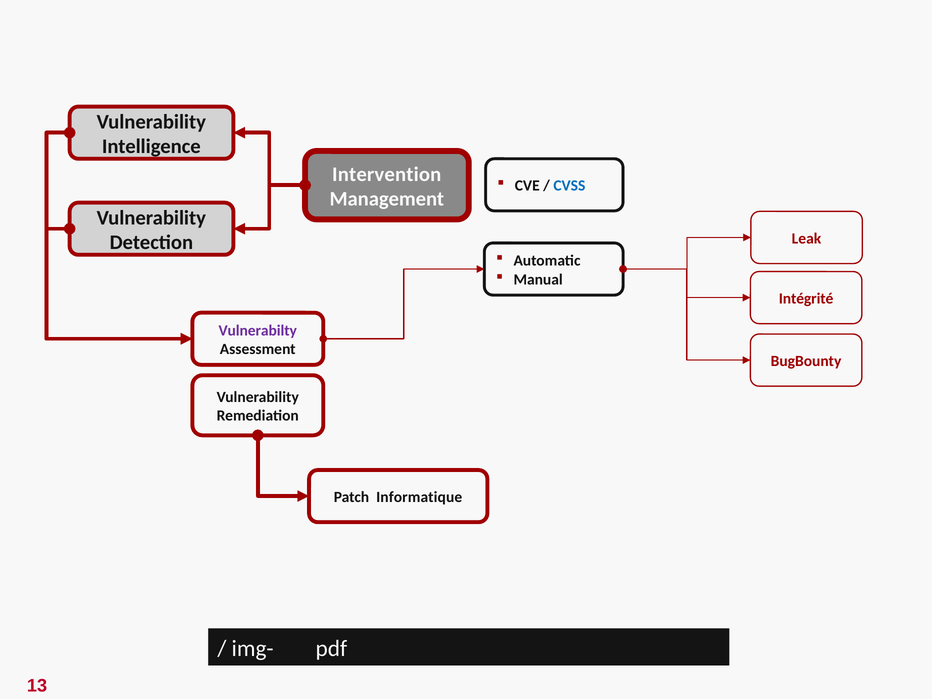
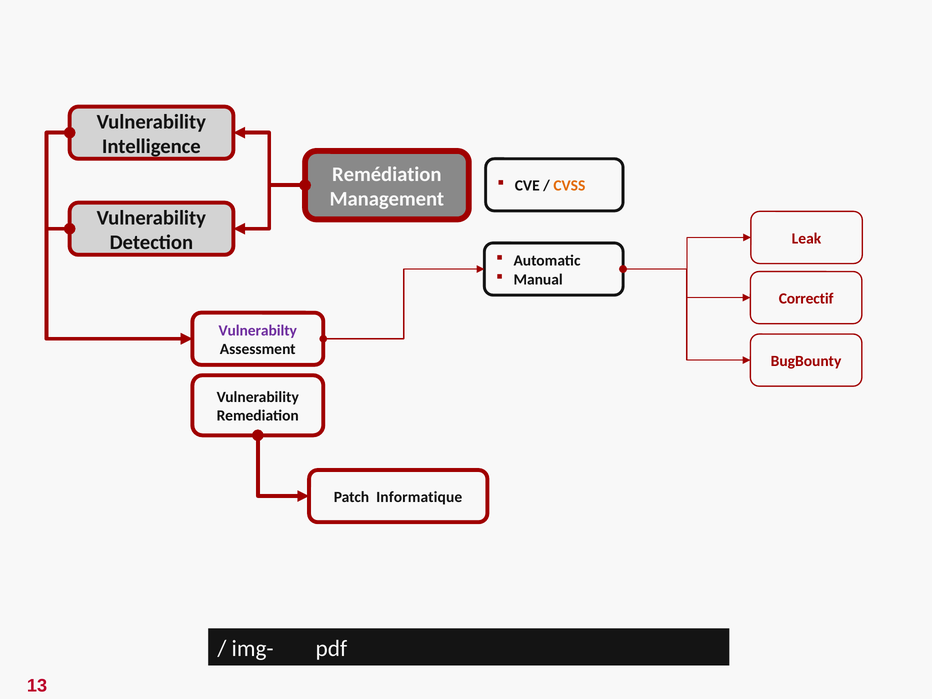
Intervention: Intervention -> Remédiation (387, 174)
CVSS colour: blue -> orange (569, 186)
Intégrité: Intégrité -> Correctif (806, 299)
